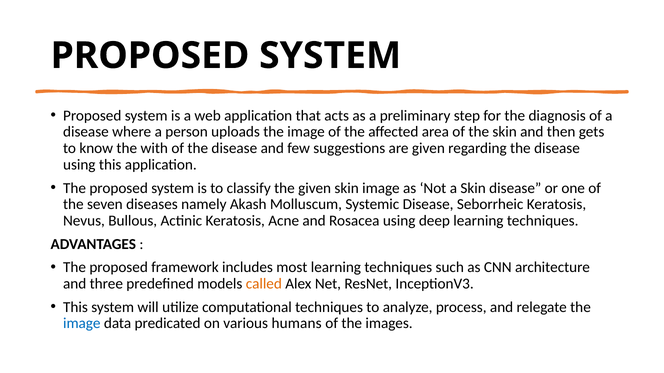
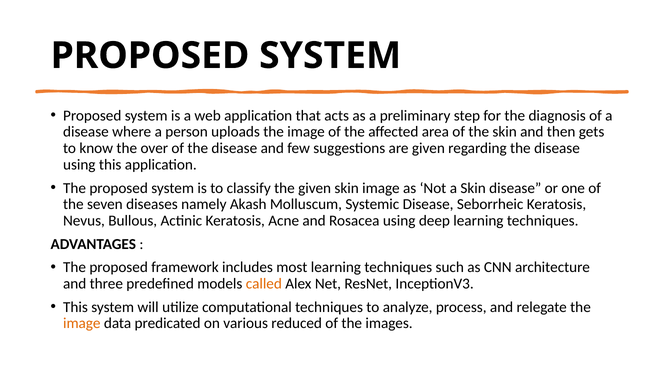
with: with -> over (154, 148)
image colour: blue -> orange (82, 324)
humans: humans -> reduced (297, 324)
